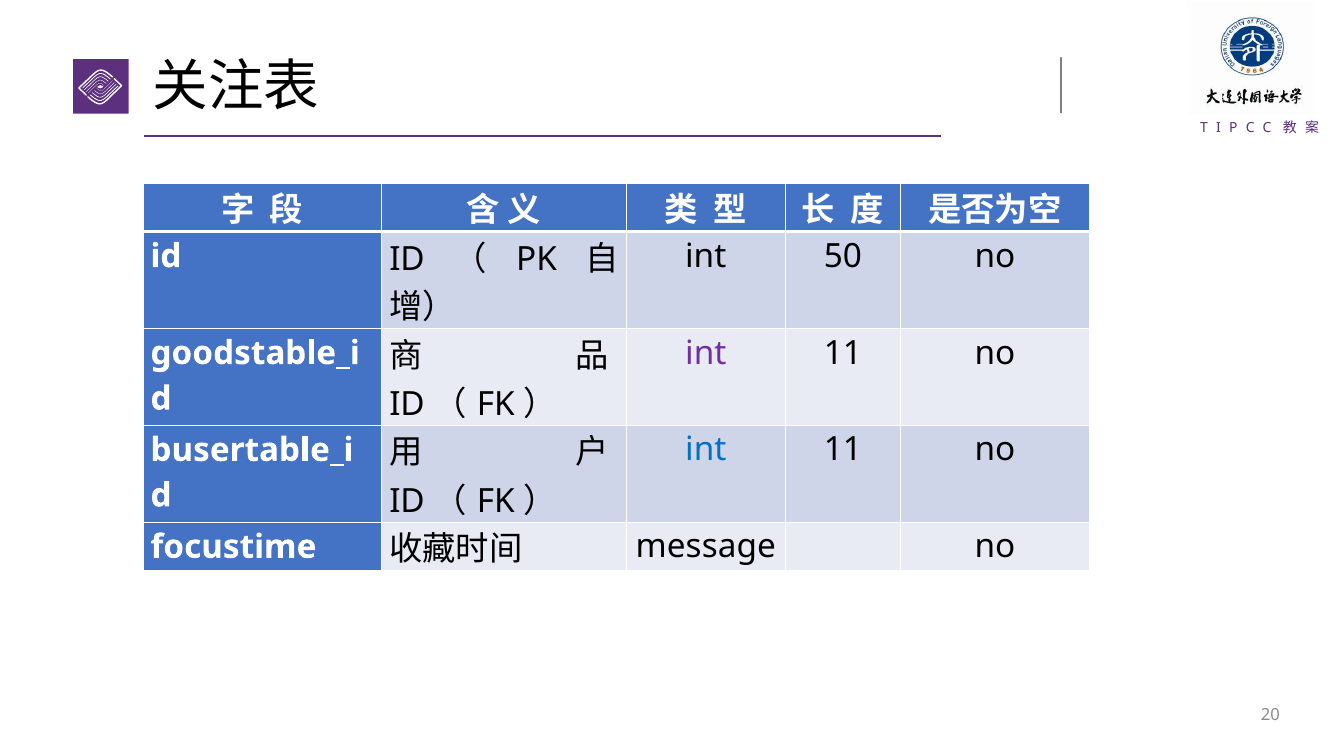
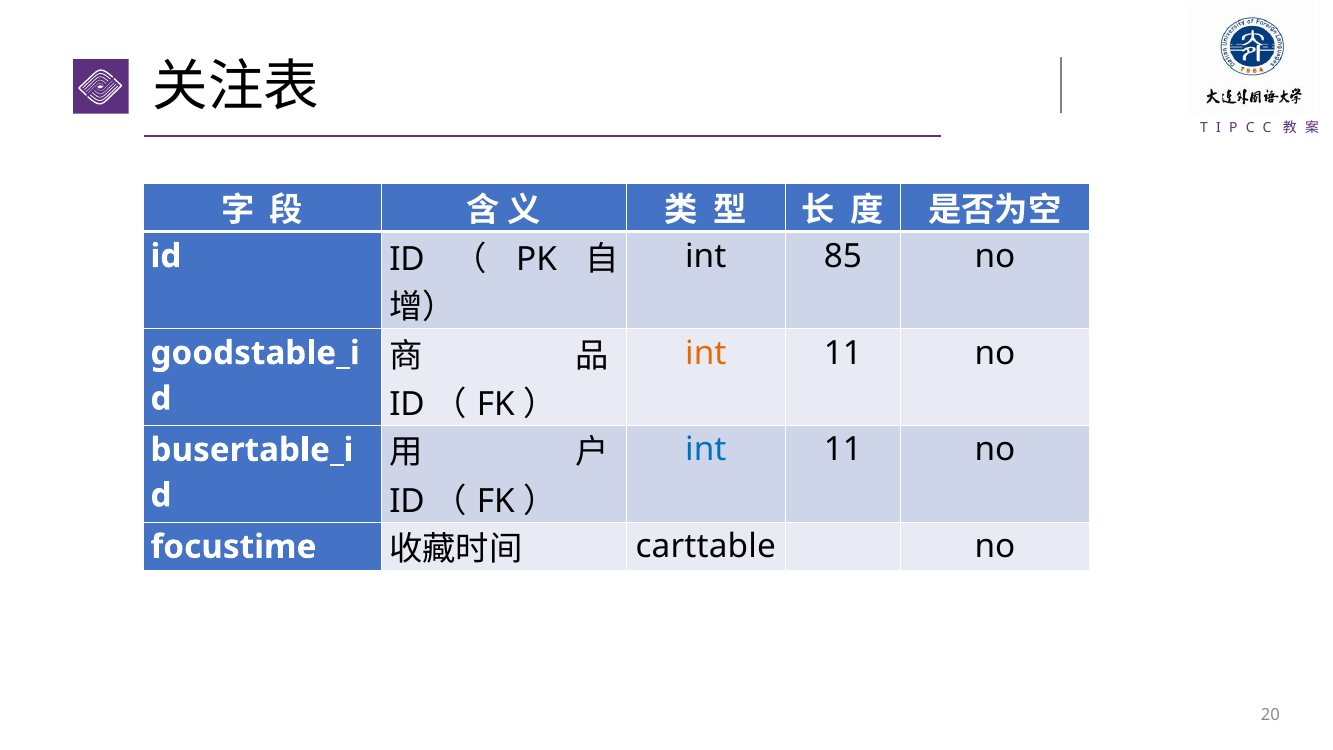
50: 50 -> 85 (843, 256)
int colour: purple -> orange (706, 353)
message: message -> carttable (706, 547)
